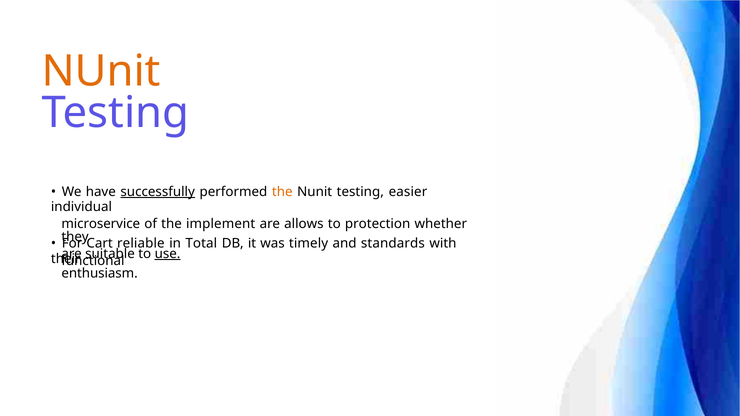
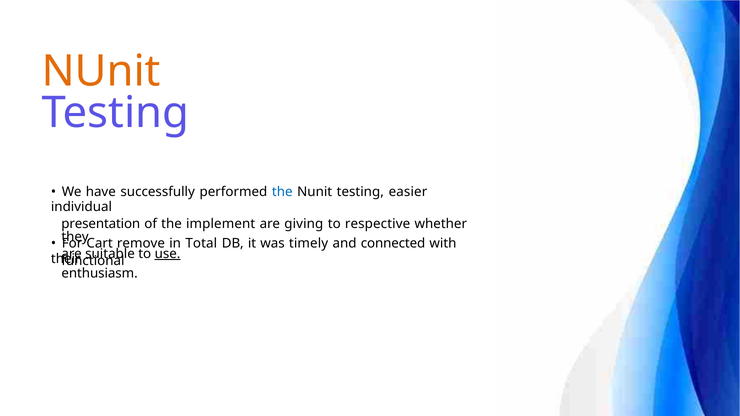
successfully underline: present -> none (158, 192)
the colour: orange -> blue (282, 192)
microservice: microservice -> presentation (101, 224)
allows: allows -> giving (304, 224)
protection: protection -> respective (378, 224)
reliable: reliable -> remove (141, 244)
standards: standards -> connected (393, 244)
